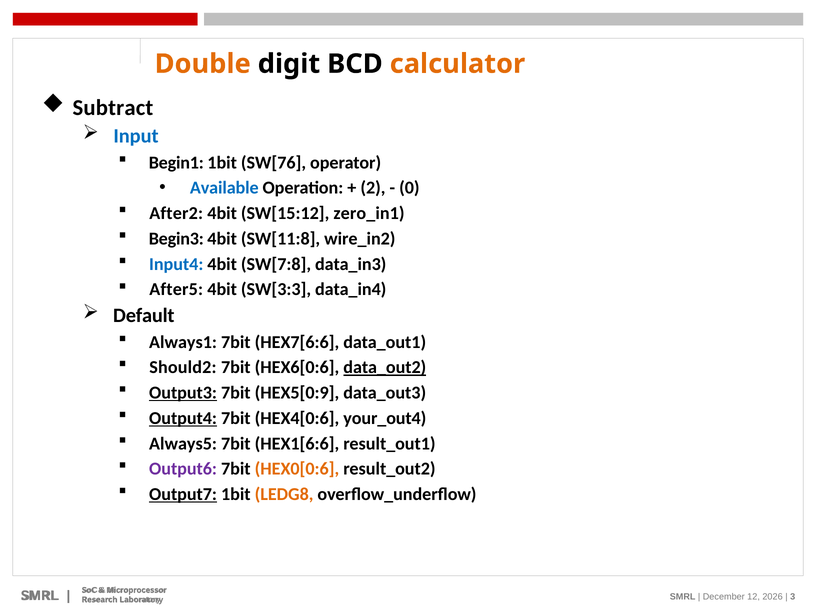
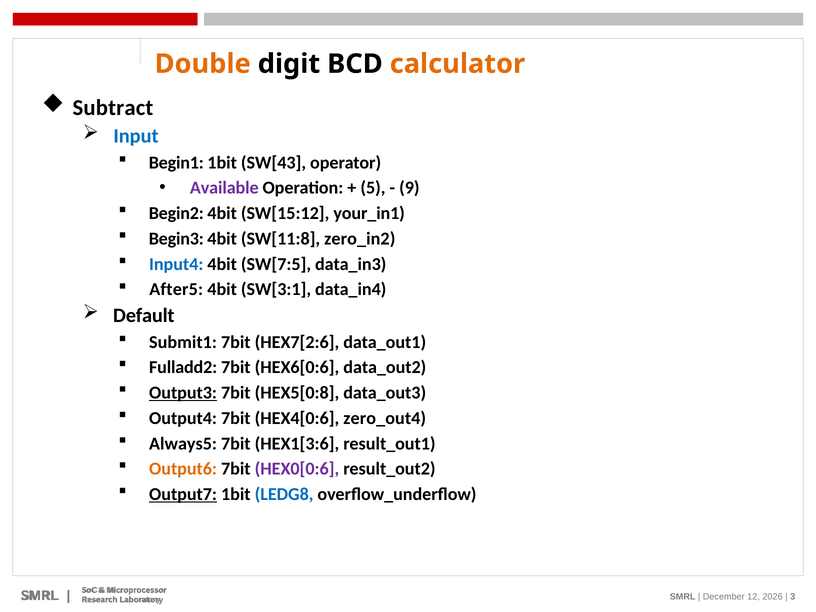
SW[76: SW[76 -> SW[43 (274, 163)
Available colour: blue -> purple (224, 188)
2: 2 -> 5 (373, 188)
0: 0 -> 9 (409, 188)
After2: After2 -> Begin2 (176, 213)
zero_in1: zero_in1 -> your_in1 (369, 213)
wire_in2: wire_in2 -> zero_in2 (360, 239)
SW[7:8: SW[7:8 -> SW[7:5 (276, 264)
SW[3:3: SW[3:3 -> SW[3:1 (276, 290)
Always1: Always1 -> Submit1 (183, 342)
HEX7[6:6: HEX7[6:6 -> HEX7[2:6 (297, 342)
Should2: Should2 -> Fulladd2 (183, 367)
data_out2 underline: present -> none (385, 367)
HEX5[0:9: HEX5[0:9 -> HEX5[0:8 (297, 393)
Output4 underline: present -> none (183, 418)
your_out4: your_out4 -> zero_out4 (385, 418)
HEX1[6:6: HEX1[6:6 -> HEX1[3:6 (297, 444)
Output6 colour: purple -> orange (183, 469)
HEX0[0:6 colour: orange -> purple (297, 469)
LEDG8 colour: orange -> blue (284, 494)
